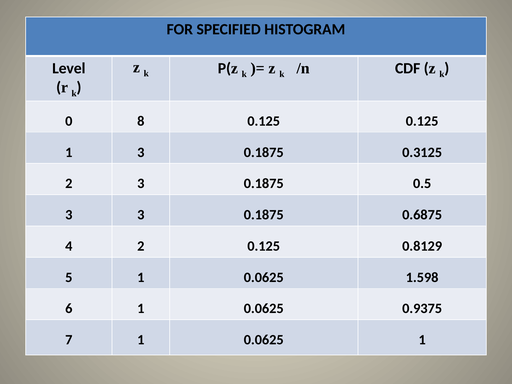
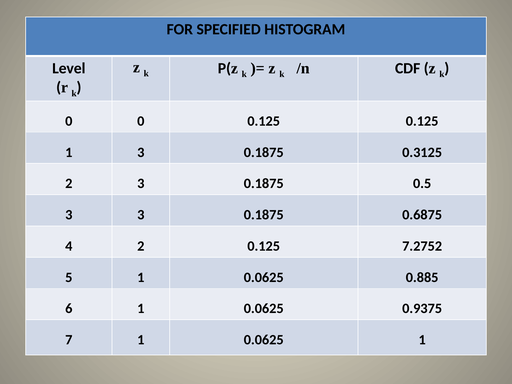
0 8: 8 -> 0 (141, 121)
0.8129: 0.8129 -> 7.2752 (422, 246)
1.598: 1.598 -> 0.885 (422, 277)
